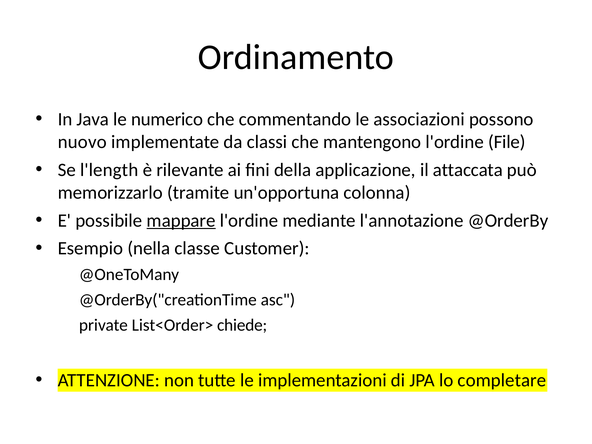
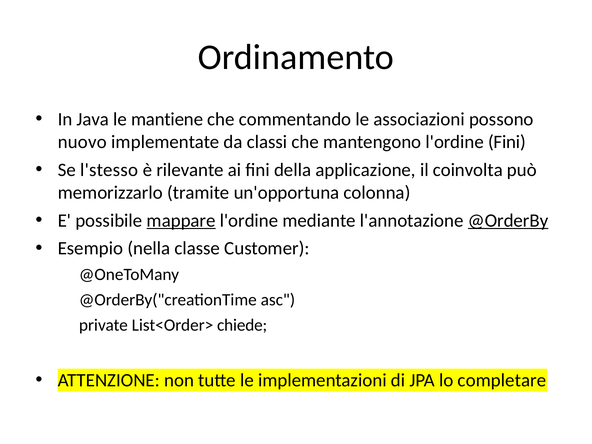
numerico: numerico -> mantiene (167, 119)
l'ordine File: File -> Fini (507, 142)
l'length: l'length -> l'stesso (109, 170)
attaccata: attaccata -> coinvolta (468, 170)
@OrderBy underline: none -> present (508, 220)
